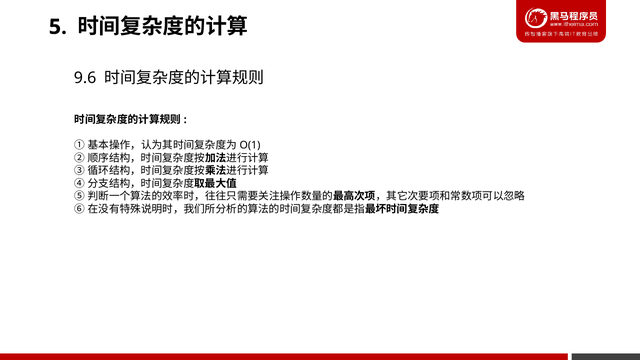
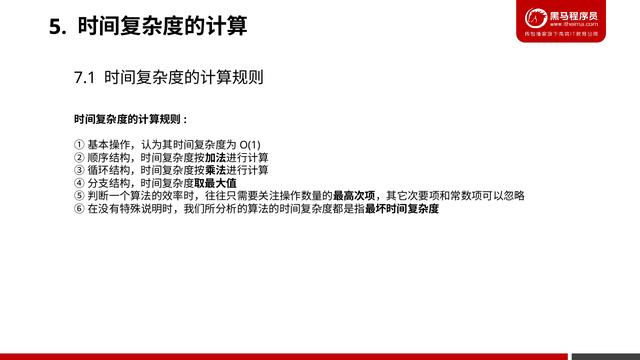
9.6: 9.6 -> 7.1 (85, 78)
